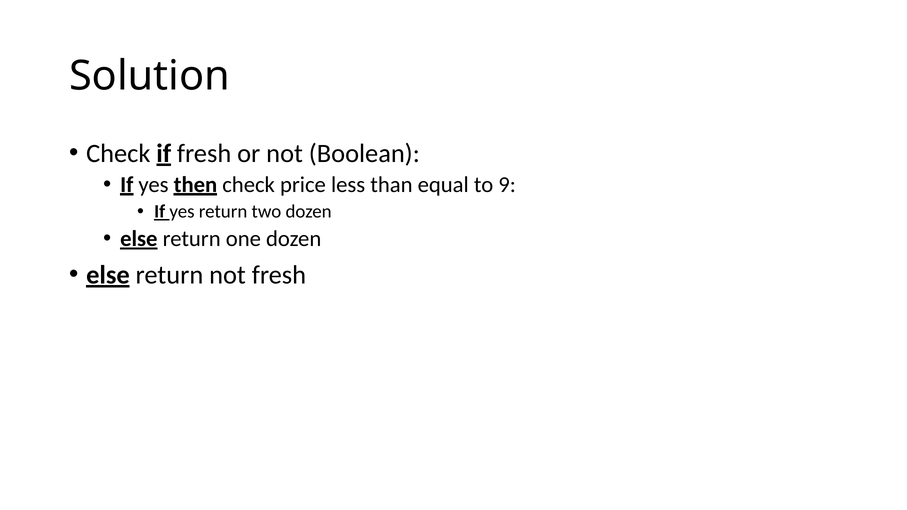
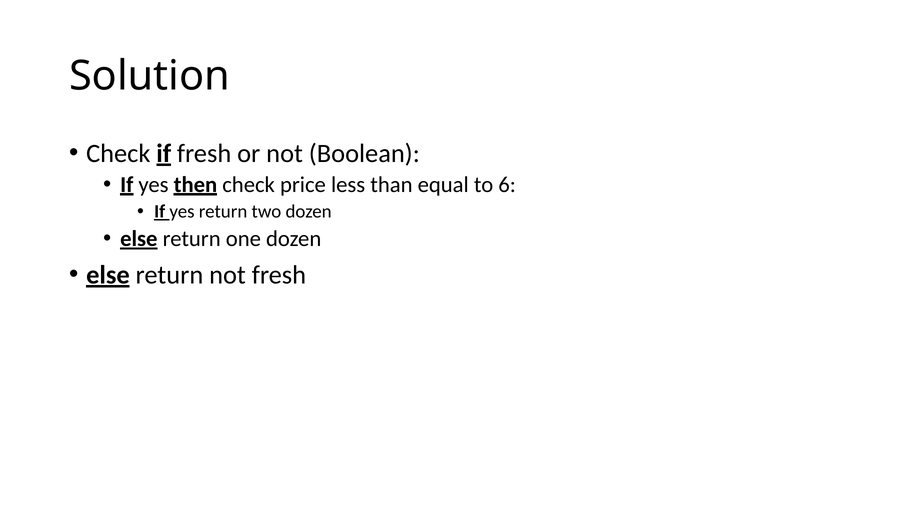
9: 9 -> 6 (507, 185)
